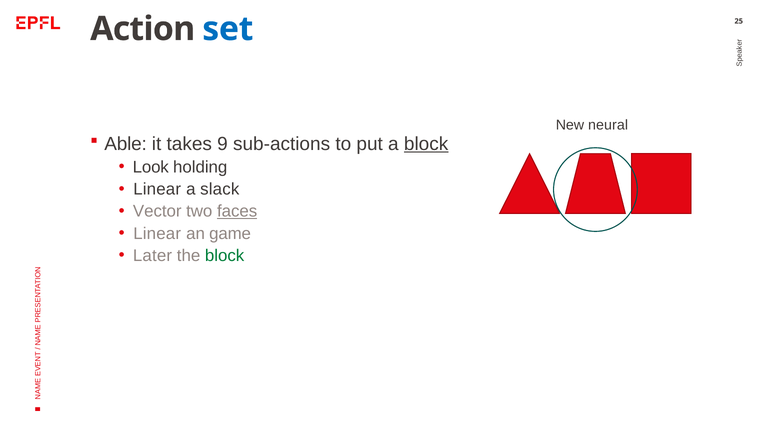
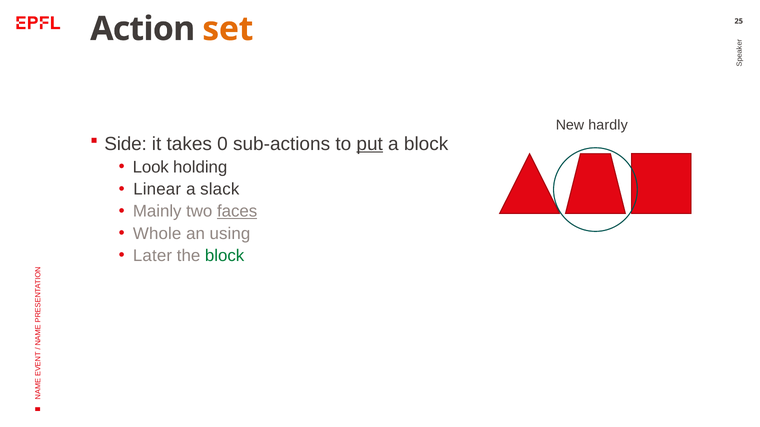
set colour: blue -> orange (228, 29)
neural: neural -> hardly (608, 125)
Able: Able -> Side (126, 144)
9: 9 -> 0 (223, 144)
put underline: none -> present (370, 144)
block underline: present -> none (426, 144)
Vector: Vector -> Mainly (157, 212)
Linear: Linear -> Whole (157, 234)
game: game -> using (230, 234)
